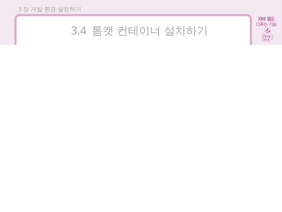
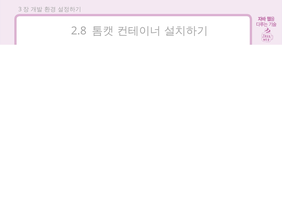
3.4: 3.4 -> 2.8 (79, 31)
